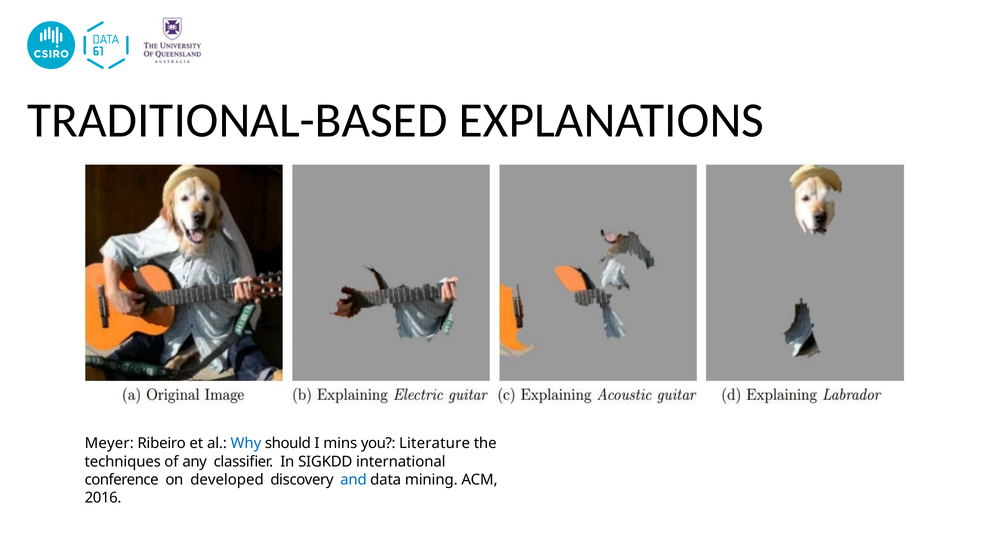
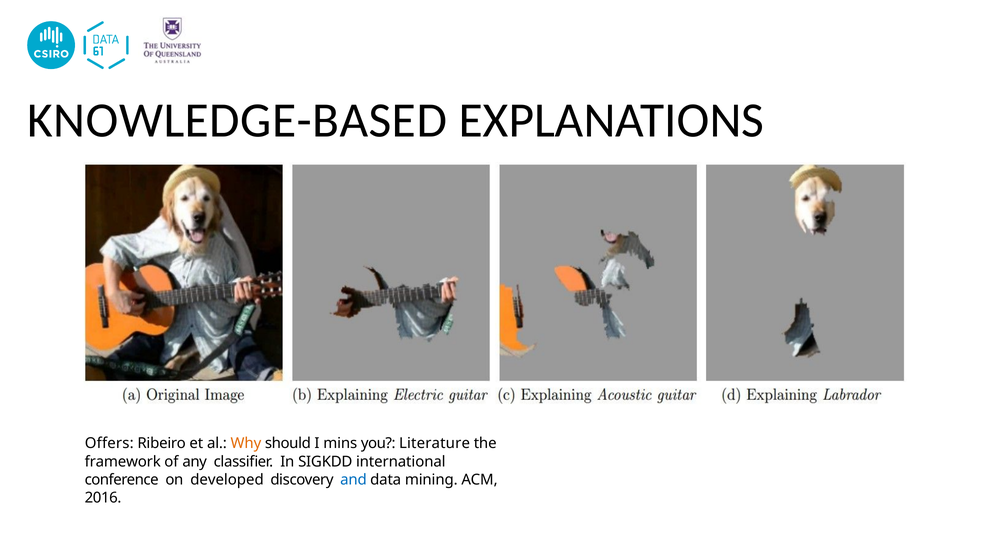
TRADITIONAL-BASED: TRADITIONAL-BASED -> KNOWLEDGE-BASED (237, 120)
Meyer: Meyer -> Offers (109, 443)
Why colour: blue -> orange (246, 443)
techniques: techniques -> framework (123, 462)
